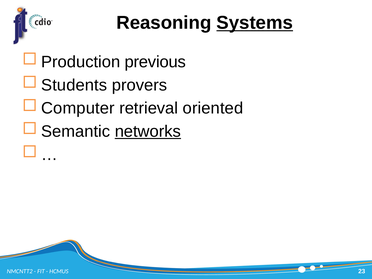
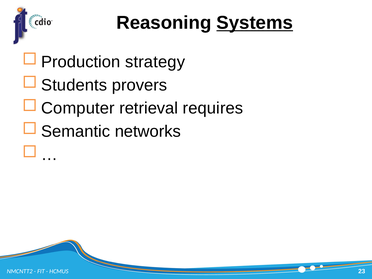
previous: previous -> strategy (155, 62)
oriented: oriented -> requires (213, 108)
networks underline: present -> none (148, 131)
